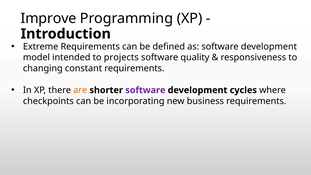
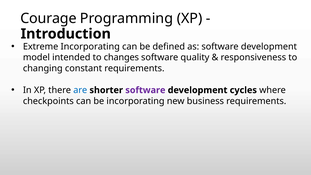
Improve: Improve -> Courage (49, 18)
Extreme Requirements: Requirements -> Incorporating (90, 47)
projects: projects -> changes (121, 57)
are colour: orange -> blue (80, 90)
